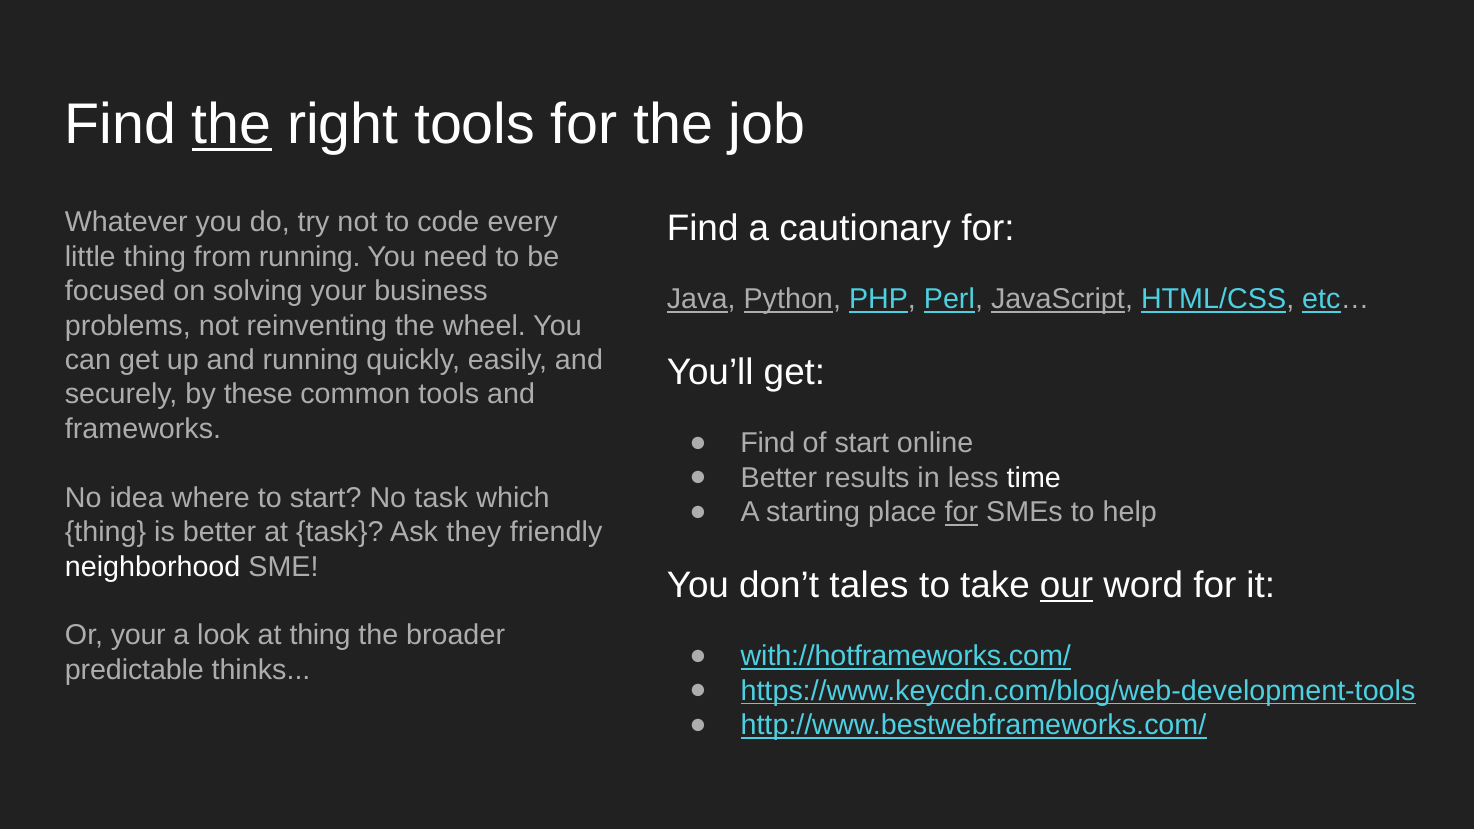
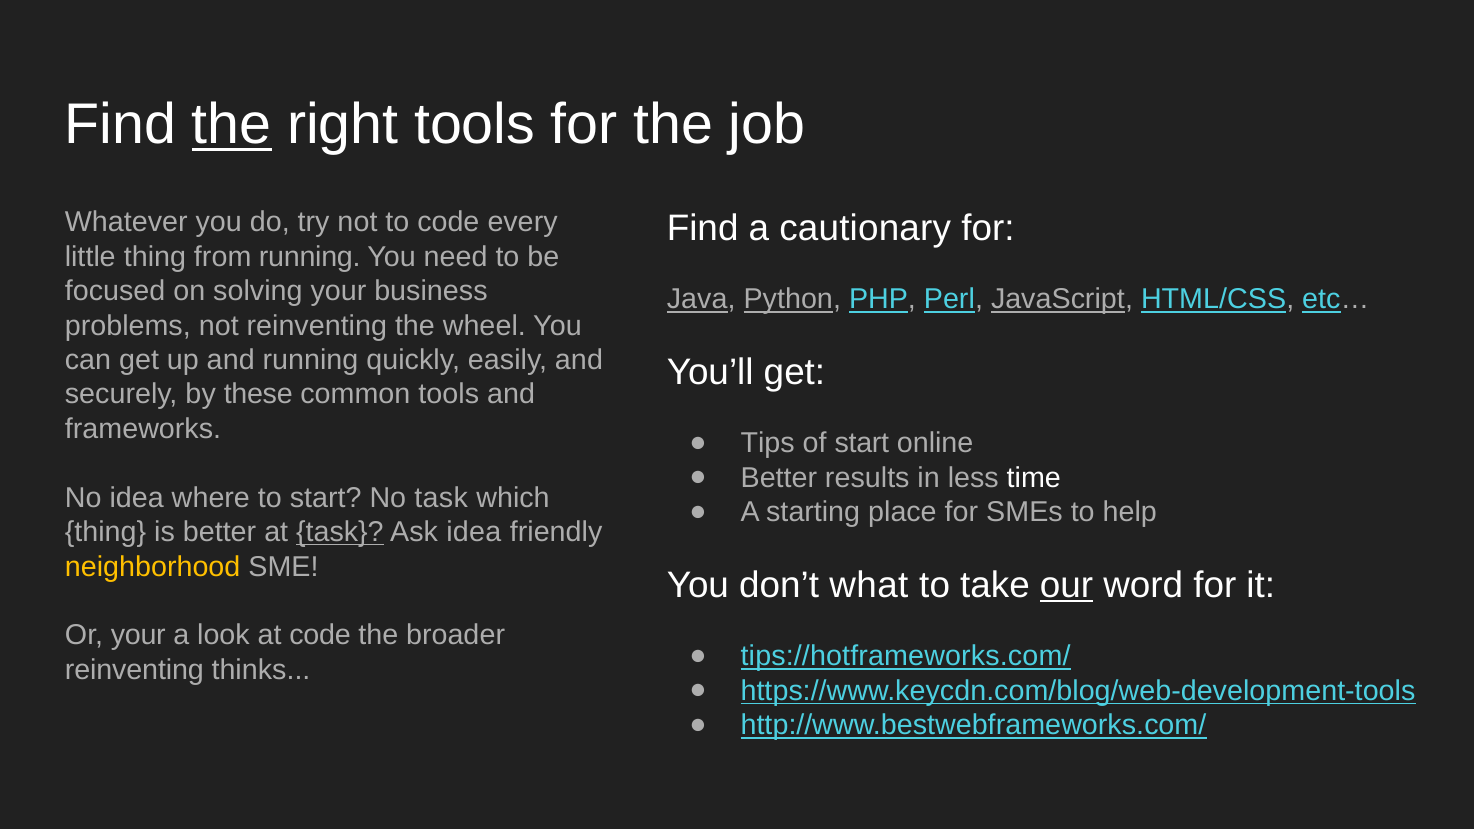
Find: Find -> Tips (768, 444)
for underline: present -> none (961, 512)
task underline: none -> present (340, 532)
Ask they: they -> idea (474, 532)
neighborhood colour: white -> yellow (153, 567)
tales: tales -> what (869, 585)
at thing: thing -> code (320, 636)
with://hotframeworks.com/: with://hotframeworks.com/ -> tips://hotframeworks.com/ (906, 657)
predictable: predictable -> reinventing (134, 670)
